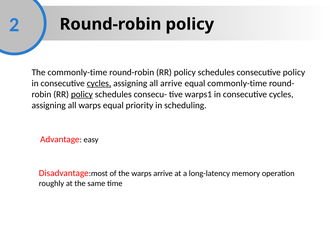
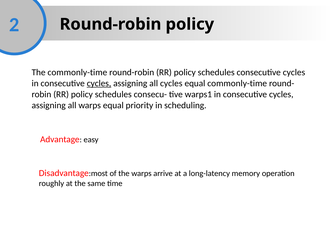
schedules consecutive policy: policy -> cycles (294, 73)
all arrive: arrive -> cycles (171, 84)
policy underline: present -> none (82, 95)
